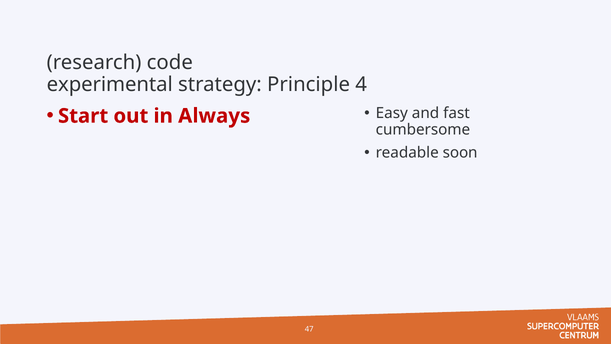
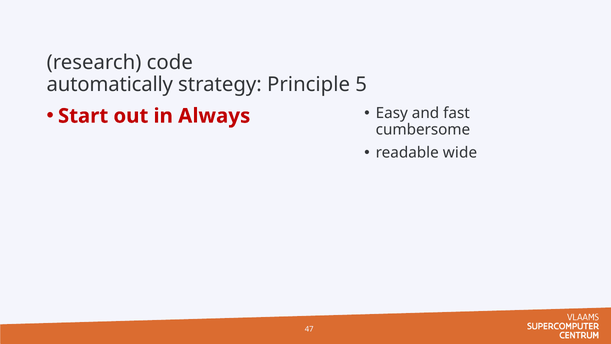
experimental: experimental -> automatically (110, 84)
4: 4 -> 5 (361, 84)
soon: soon -> wide (460, 152)
